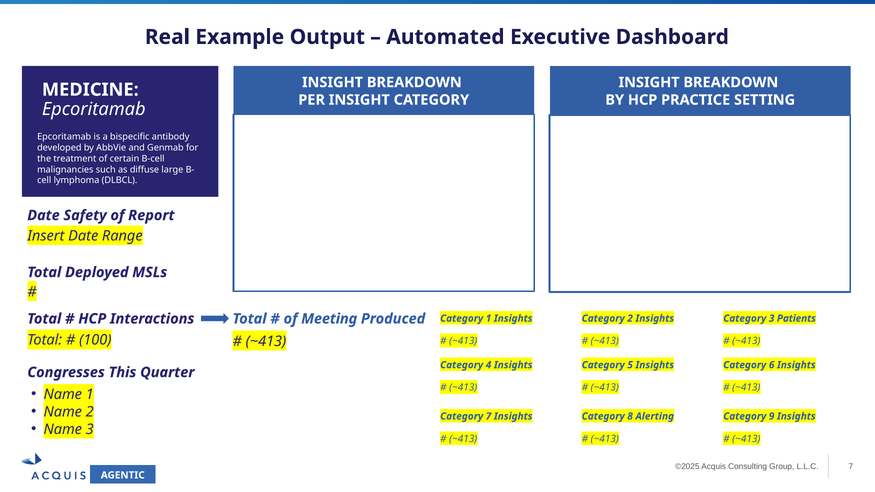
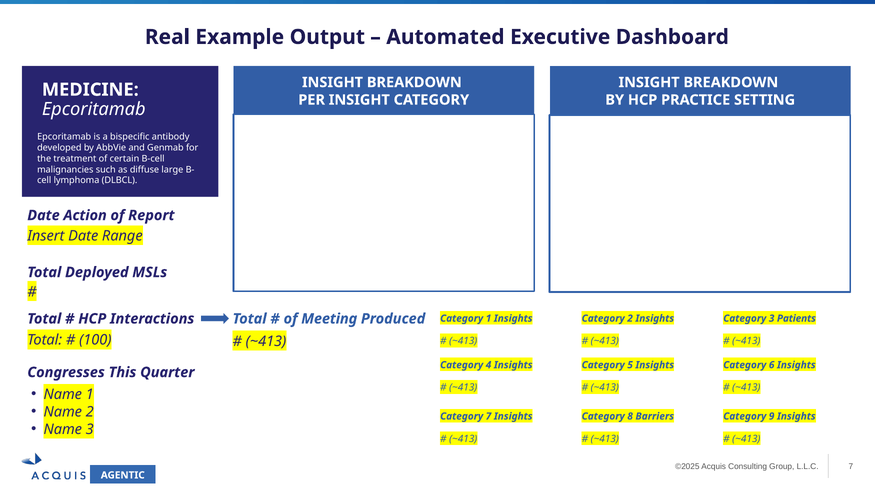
Safety: Safety -> Action (85, 215)
Alerting: Alerting -> Barriers (655, 416)
